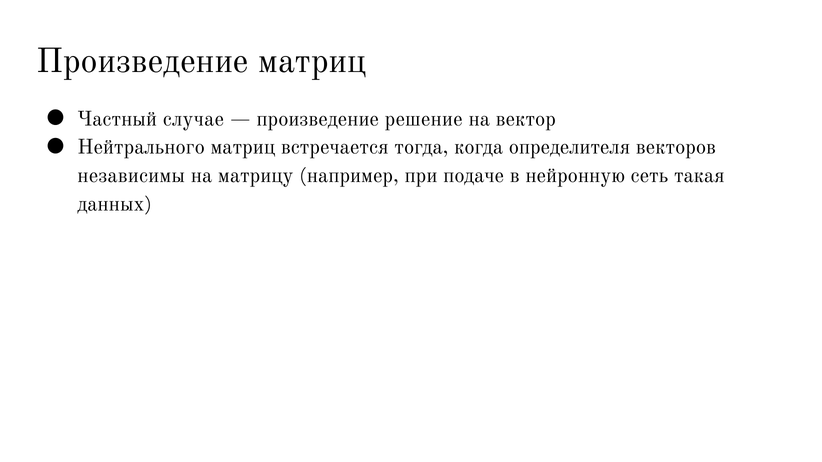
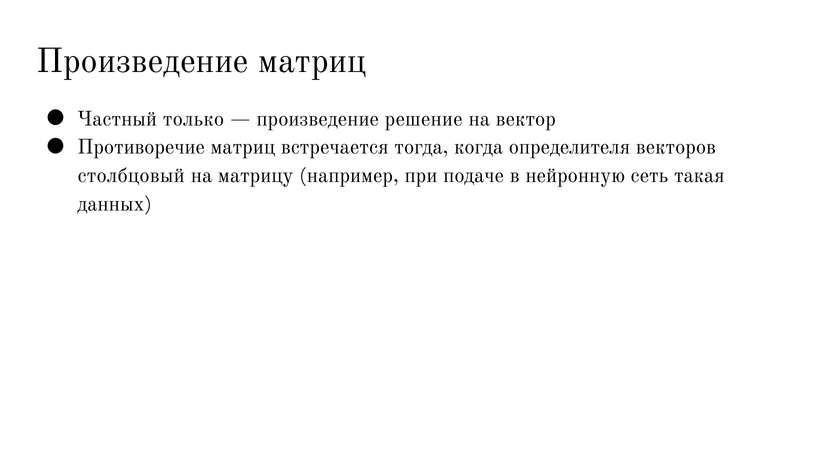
случае: случае -> только (193, 119)
Нейтрального: Нейтрального -> Противоречие (141, 147)
независимы: независимы -> столбцовый (131, 176)
